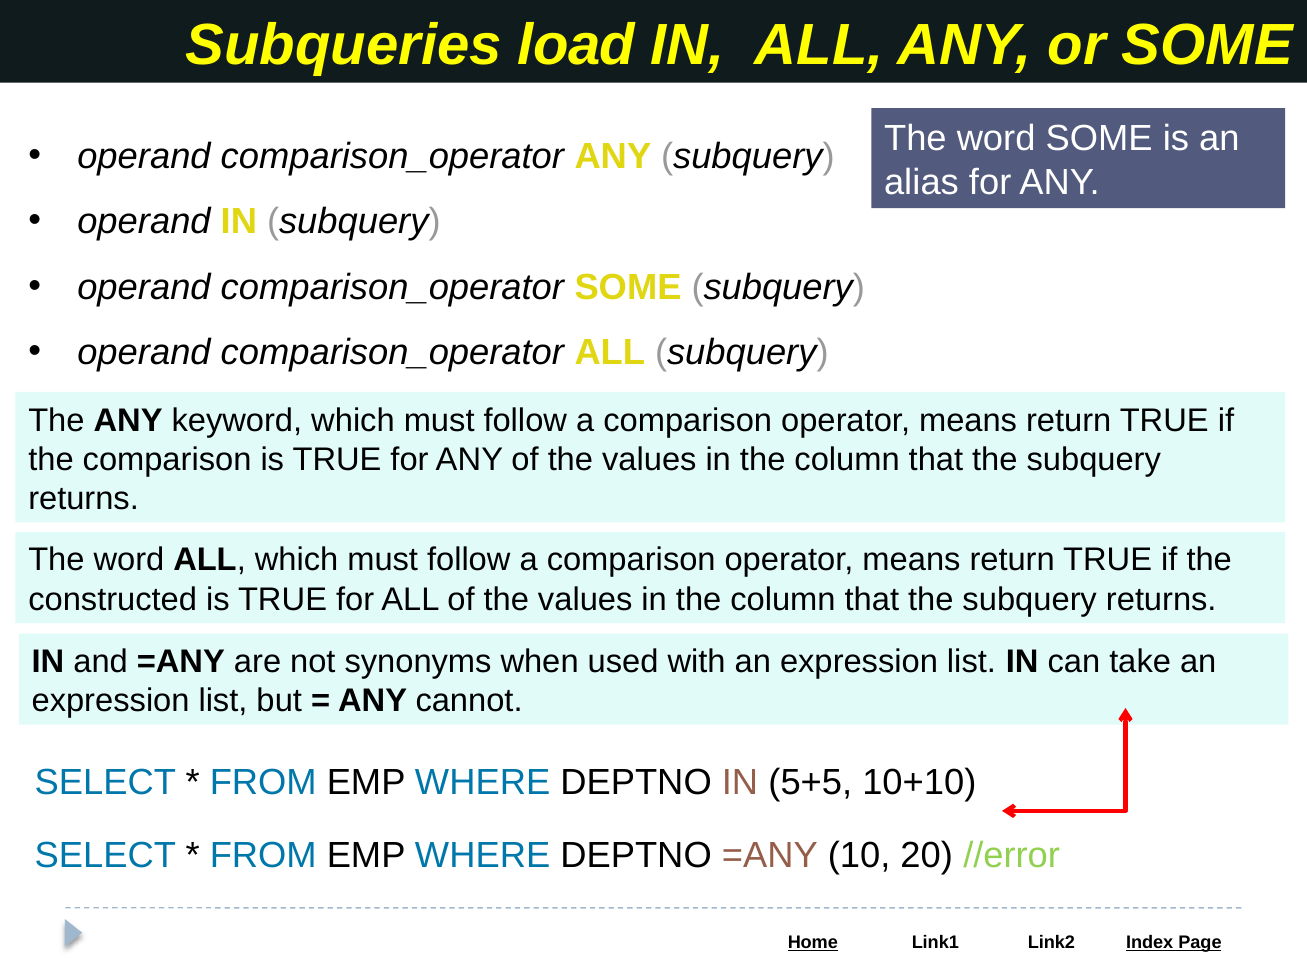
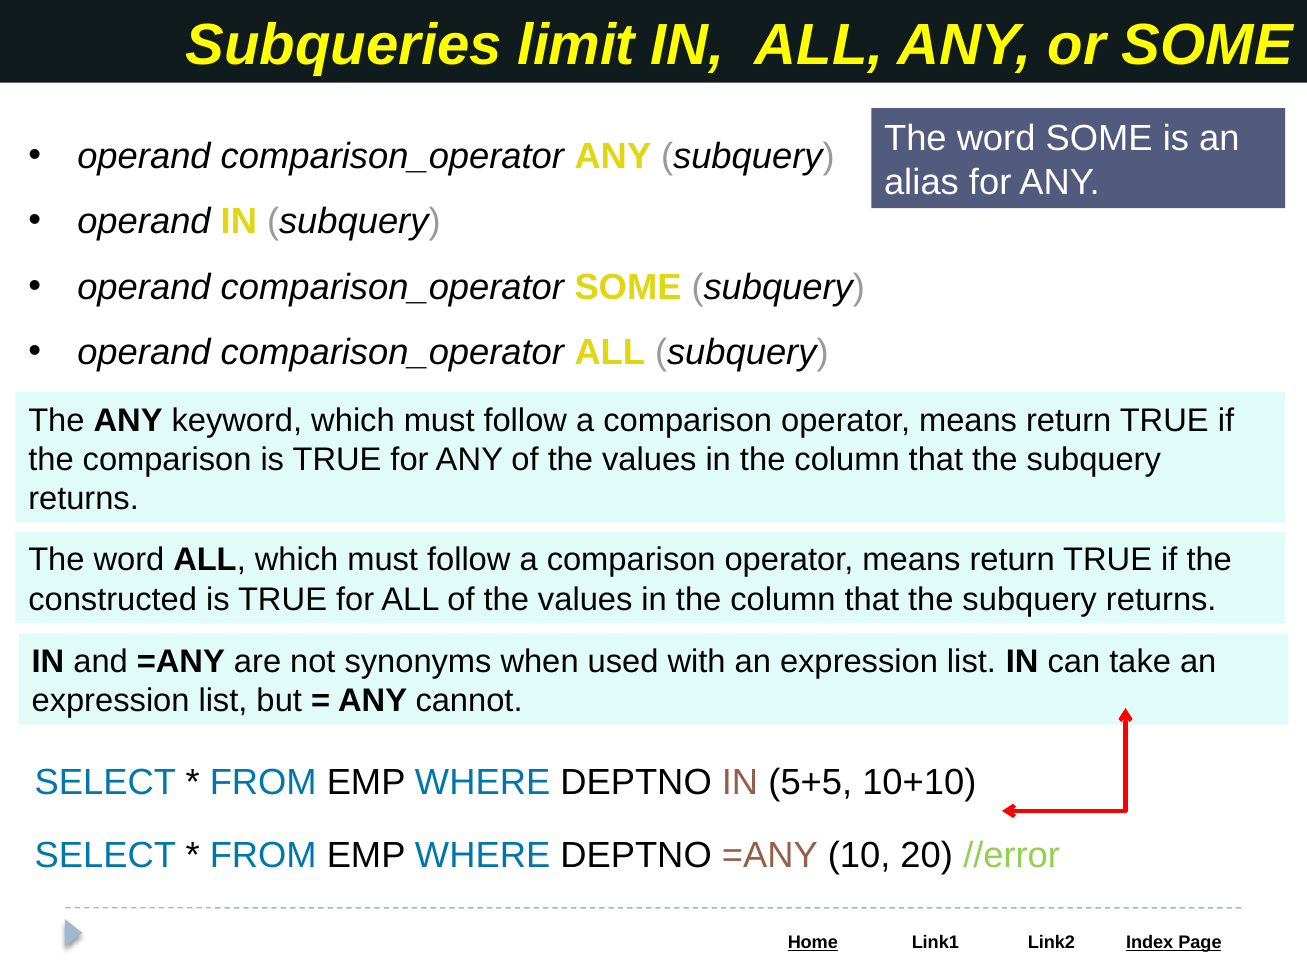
load: load -> limit (576, 45)
